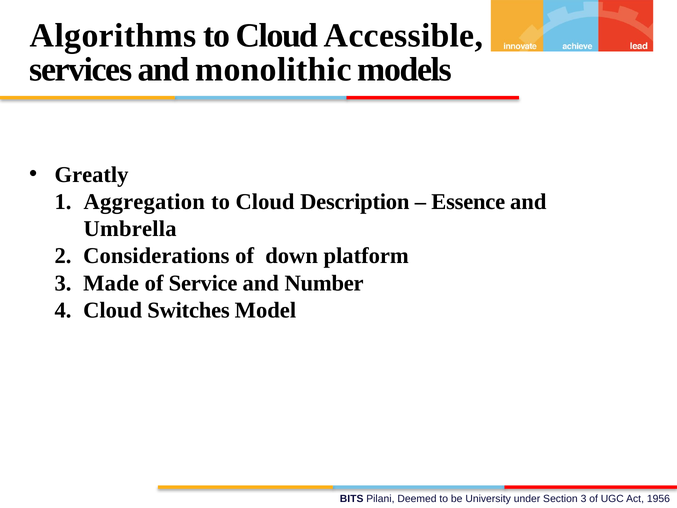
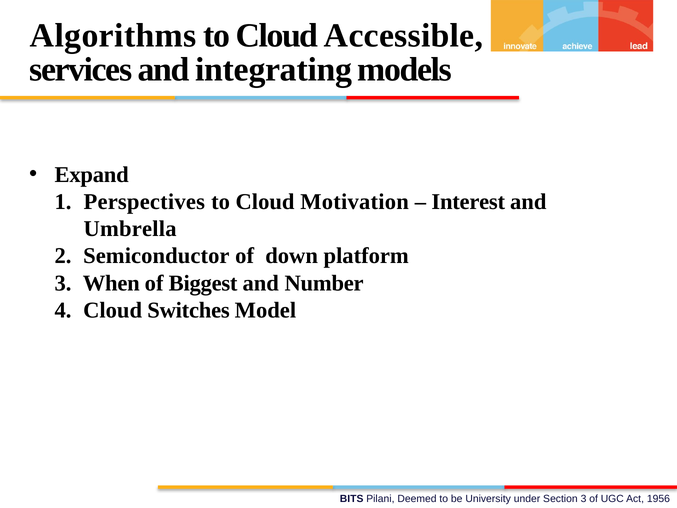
monolithic: monolithic -> integrating (274, 69)
Greatly: Greatly -> Expand (92, 175)
Aggregation: Aggregation -> Perspectives (144, 202)
Description: Description -> Motivation (355, 202)
Essence: Essence -> Interest (468, 202)
Considerations: Considerations -> Semiconductor (156, 256)
Made: Made -> When (111, 283)
Service: Service -> Biggest (203, 283)
